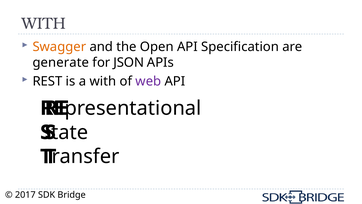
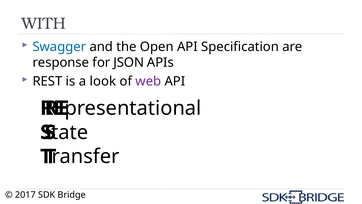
Swagger colour: orange -> blue (59, 47)
generate: generate -> response (61, 62)
a with: with -> look (103, 81)
